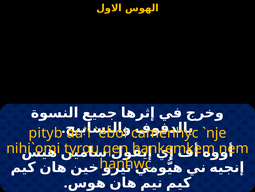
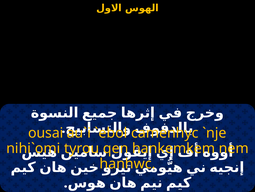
pityb: pityb -> ousai (46, 133)
